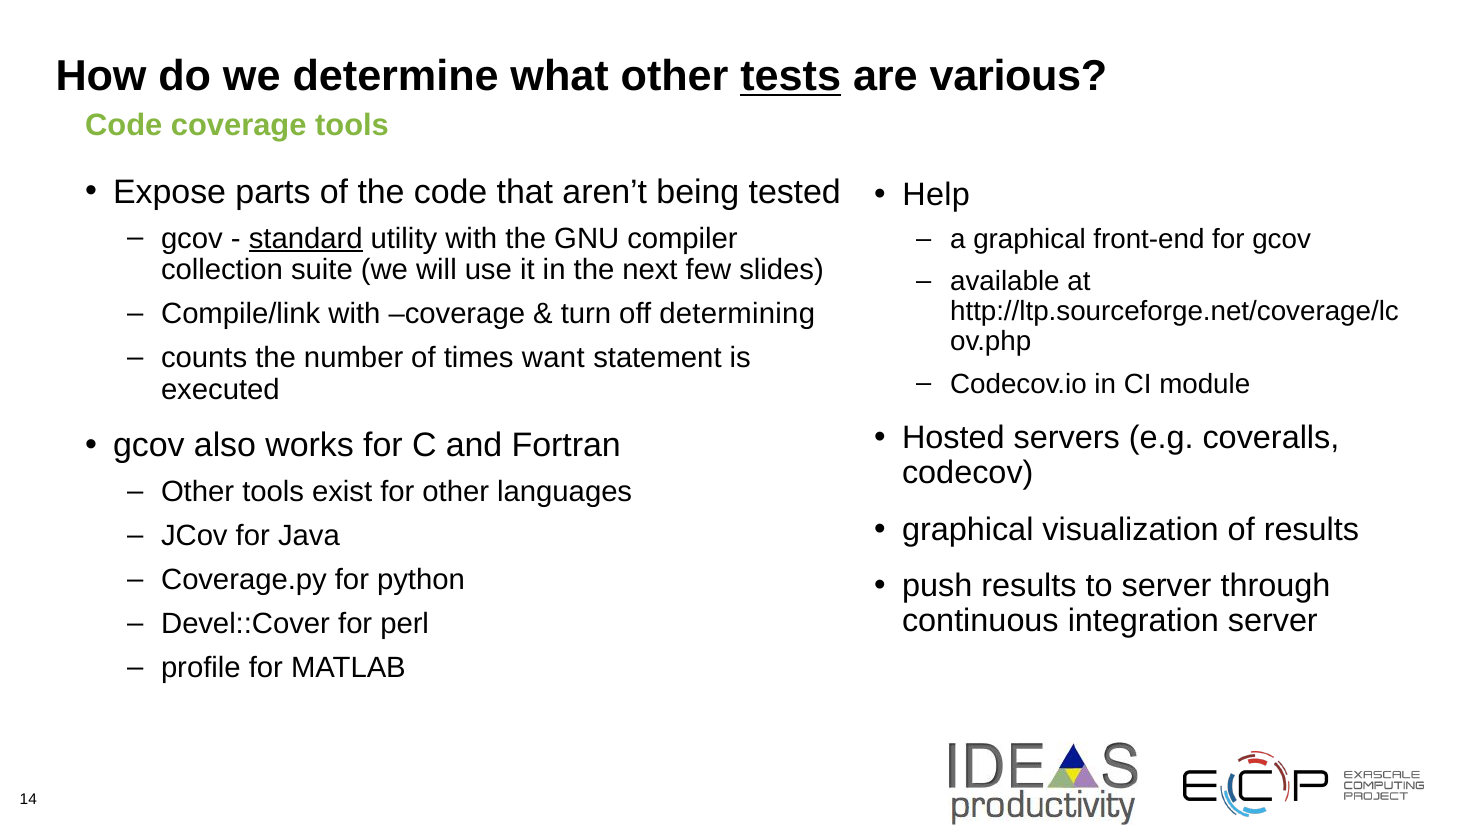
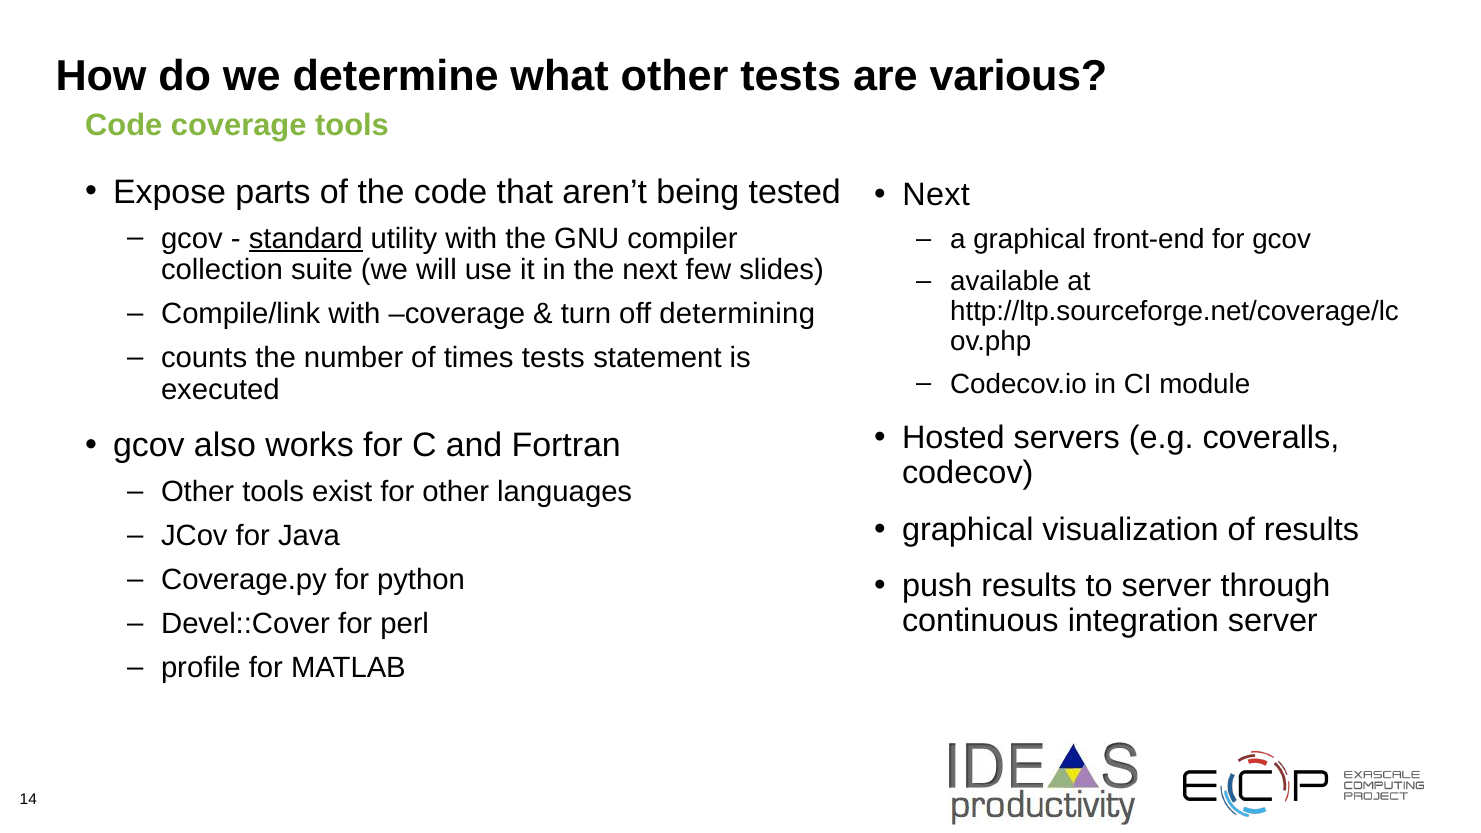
tests underline: present -> none (791, 77)
Help: Help -> Next (936, 195)
times want: want -> tests (553, 358)
